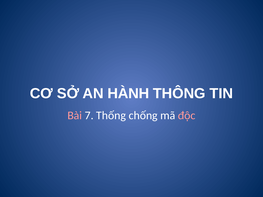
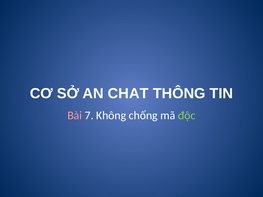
HÀNH: HÀNH -> CHAT (128, 94)
Thống: Thống -> Không (111, 115)
độc colour: pink -> light green (187, 115)
